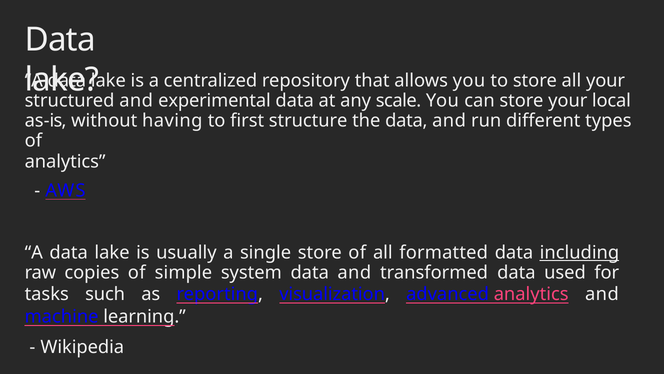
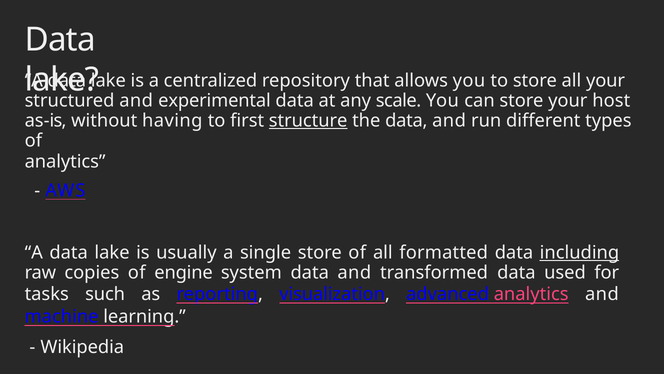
local: local -> host (611, 101)
structure underline: none -> present (308, 120)
simple: simple -> engine (184, 272)
